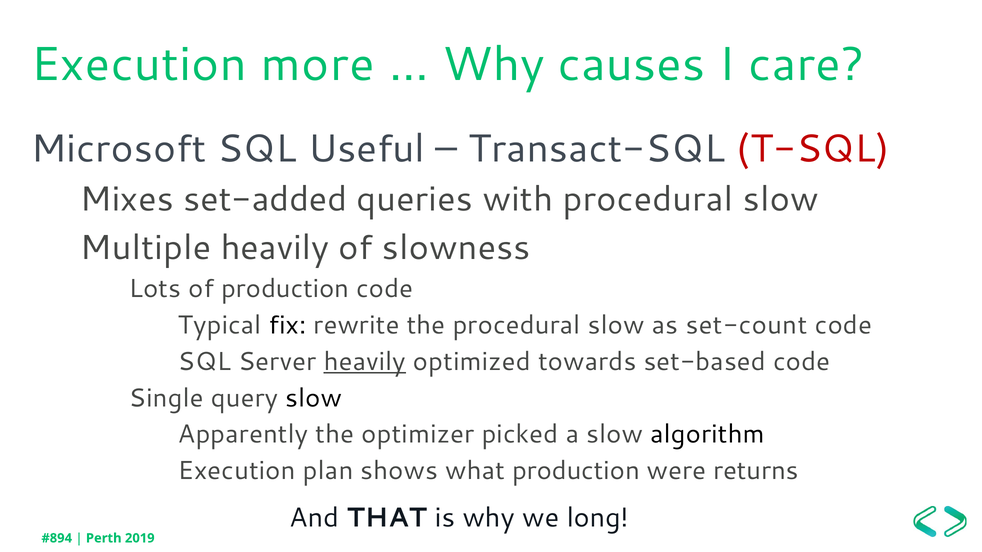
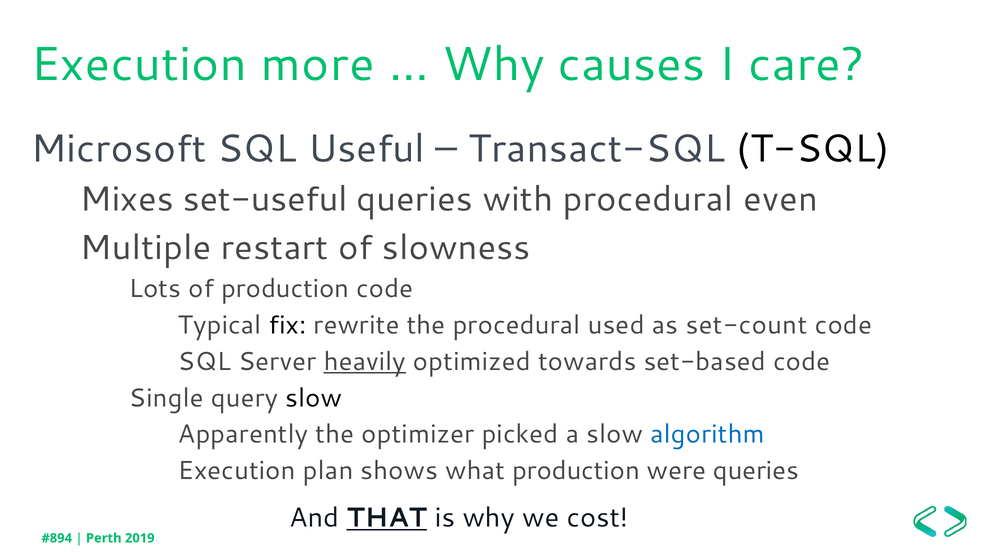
T-SQL colour: red -> black (813, 149)
set-added: set-added -> set-useful (265, 200)
with procedural slow: slow -> even (781, 200)
Multiple heavily: heavily -> restart (275, 248)
the procedural slow: slow -> used (616, 325)
algorithm colour: black -> blue (707, 435)
were returns: returns -> queries (756, 471)
THAT underline: none -> present (387, 518)
long: long -> cost (598, 518)
